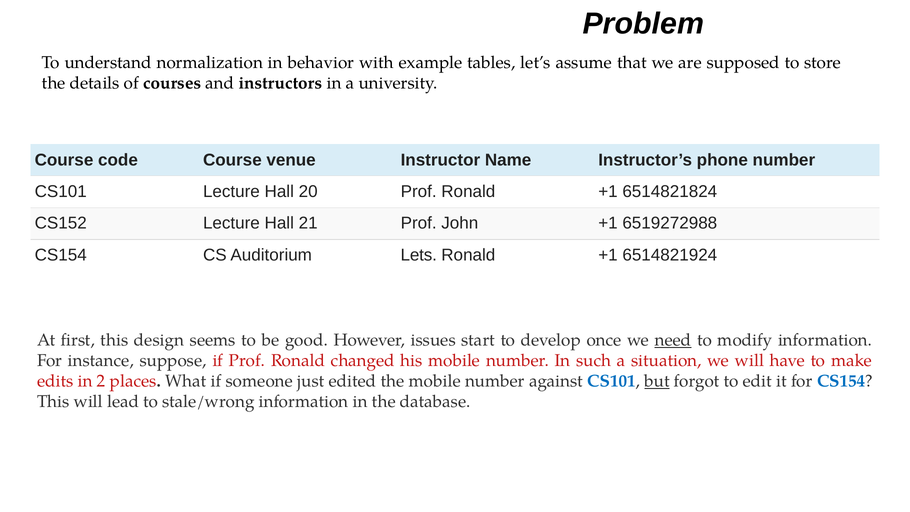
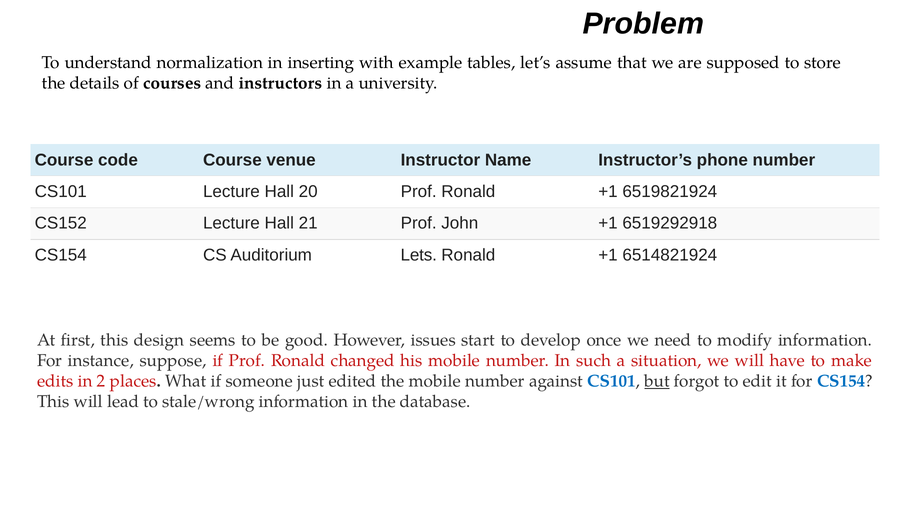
behavior: behavior -> inserting (321, 63)
6514821824: 6514821824 -> 6519821924 (670, 191)
6519272988: 6519272988 -> 6519292918 (670, 223)
need underline: present -> none (673, 340)
